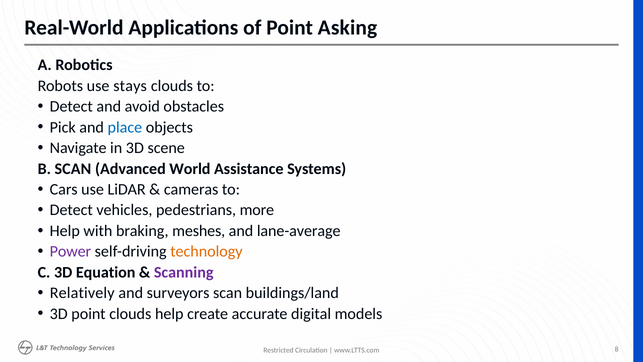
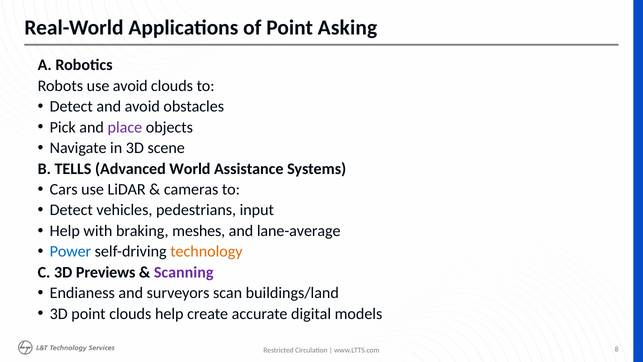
use stays: stays -> avoid (130, 86)
place colour: blue -> purple (125, 127)
B SCAN: SCAN -> TELLS (73, 169)
more: more -> input (257, 210)
Power colour: purple -> blue (70, 251)
Equation: Equation -> Previews (106, 272)
Relatively: Relatively -> Endianess (82, 293)
